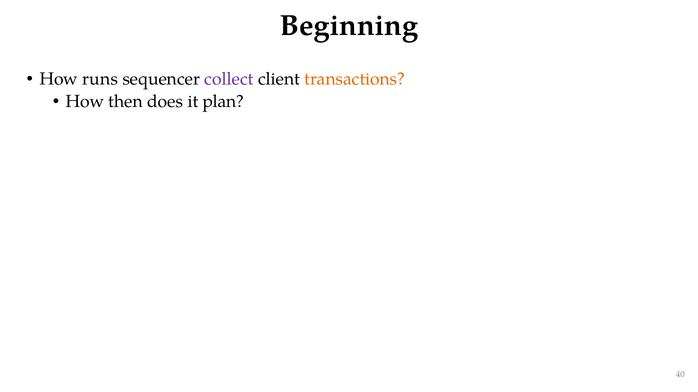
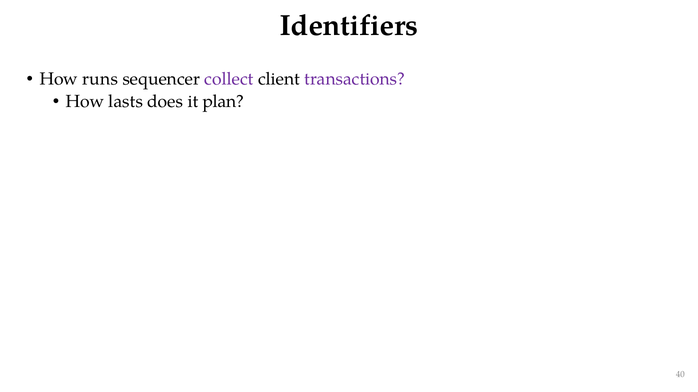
Beginning: Beginning -> Identifiers (349, 26)
transactions colour: orange -> purple (355, 79)
then: then -> lasts (126, 102)
